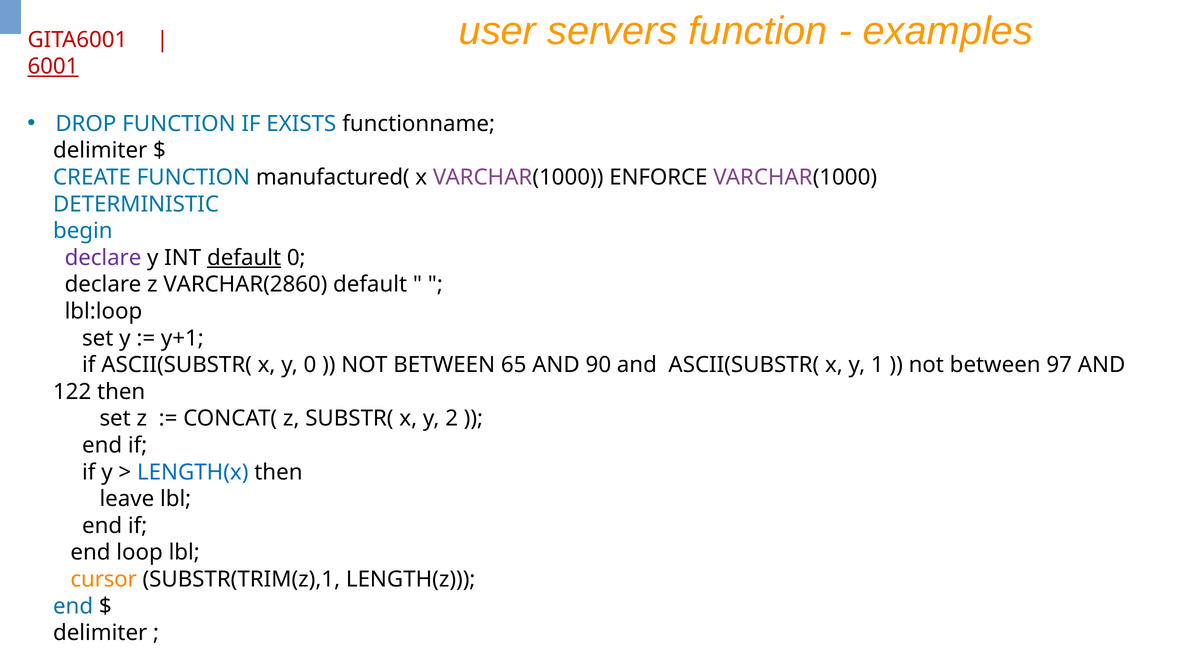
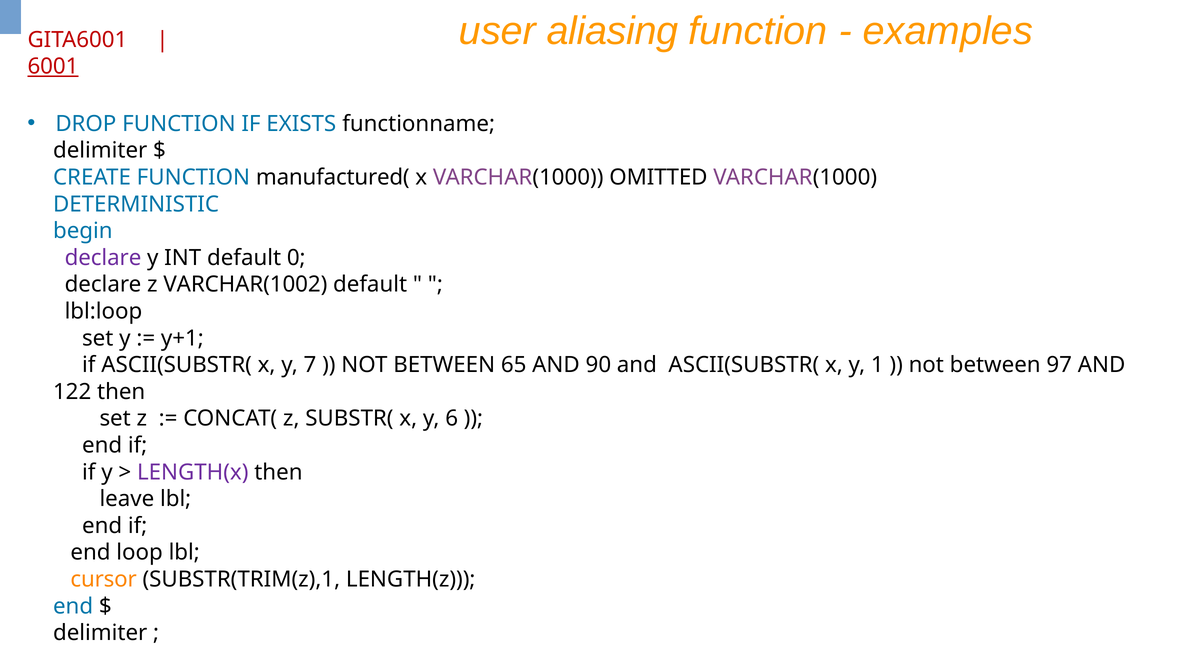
servers: servers -> aliasing (613, 31)
ENFORCE: ENFORCE -> OMITTED (658, 177)
default underline: present -> none (244, 258)
VARCHAR(2860: VARCHAR(2860 -> VARCHAR(1002 (245, 285)
y 0: 0 -> 7 (310, 365)
2: 2 -> 6 (452, 419)
LENGTH(x colour: blue -> purple (193, 472)
